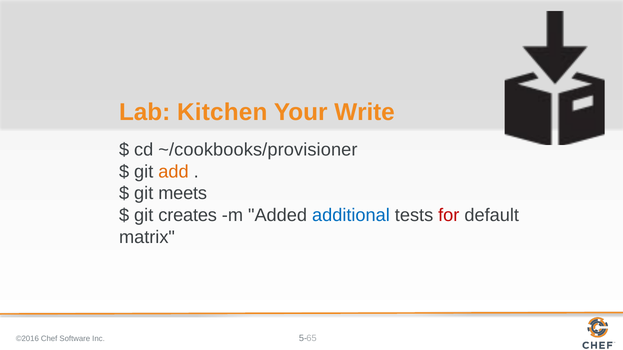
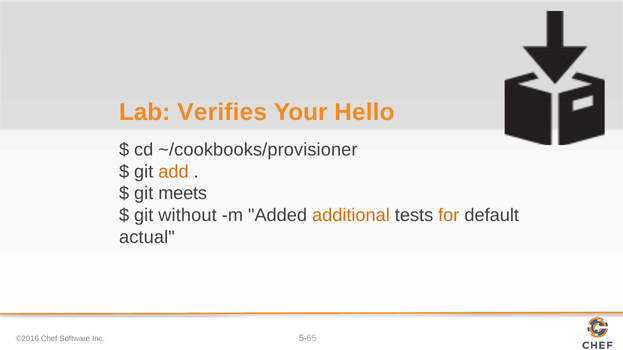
Kitchen: Kitchen -> Verifies (222, 112)
Write: Write -> Hello (364, 112)
creates: creates -> without (188, 216)
additional colour: blue -> orange (351, 216)
for colour: red -> orange (449, 216)
matrix: matrix -> actual (147, 237)
